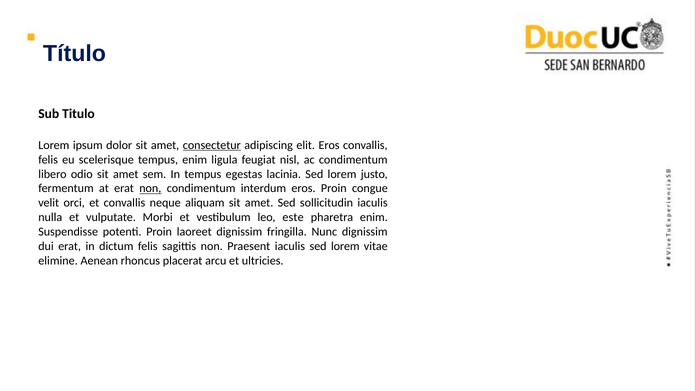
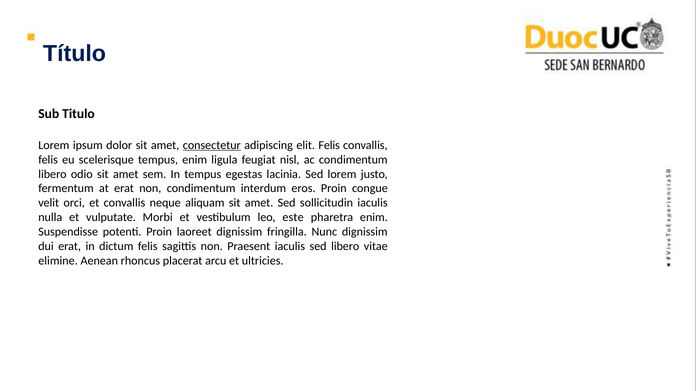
elit Eros: Eros -> Felis (329, 145)
non underline: present -> none (150, 189)
iaculis sed lorem: lorem -> libero (345, 247)
